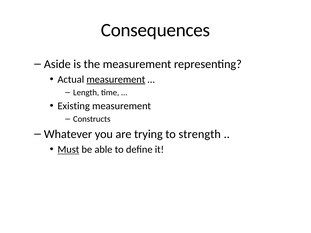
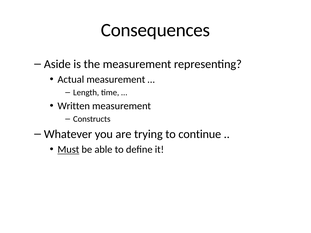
measurement underline: present -> none (116, 80)
Existing: Existing -> Written (74, 106)
strength: strength -> continue (200, 134)
